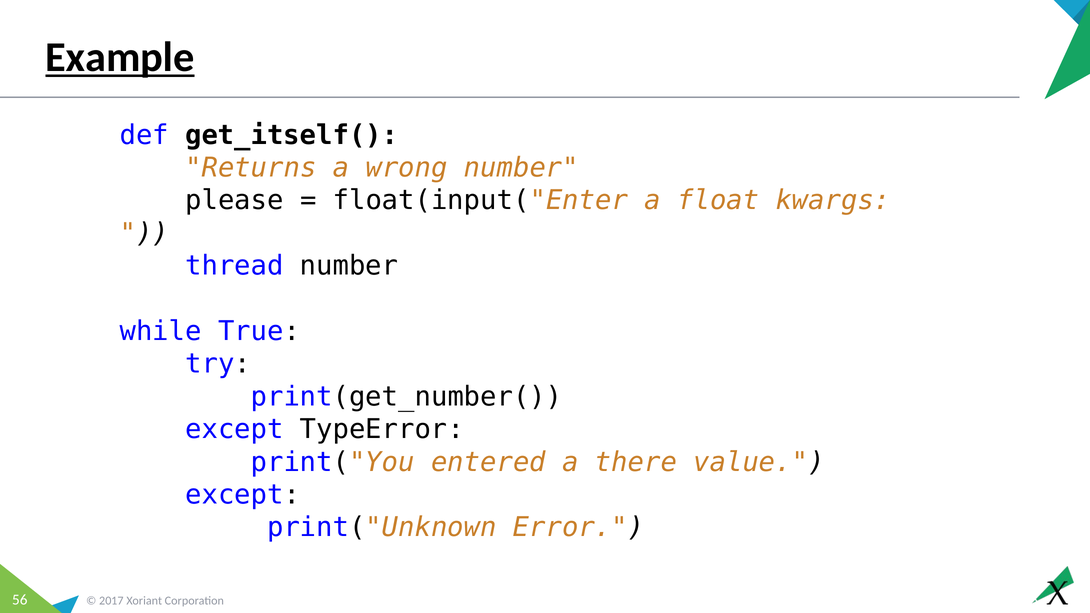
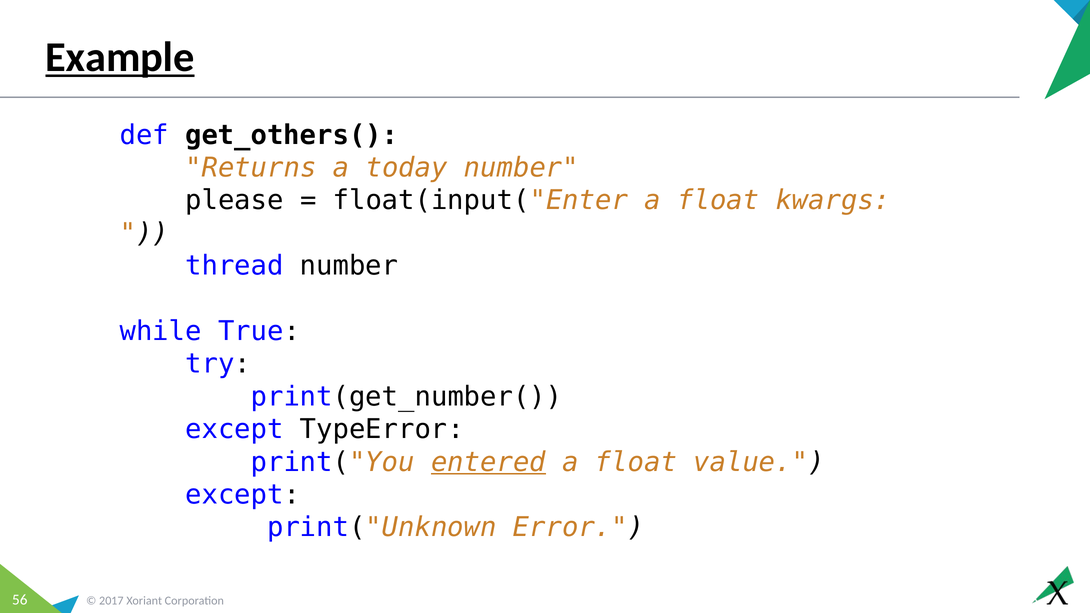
get_itself(: get_itself( -> get_others( (292, 135)
wrong: wrong -> today (407, 168)
entered underline: none -> present (488, 462)
there: there -> float (636, 462)
